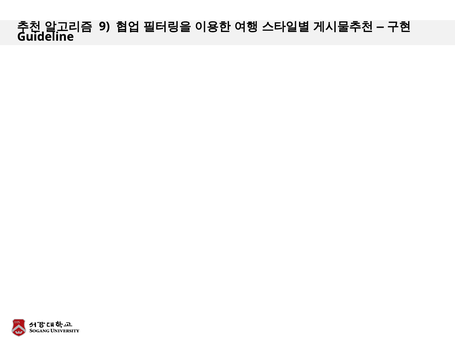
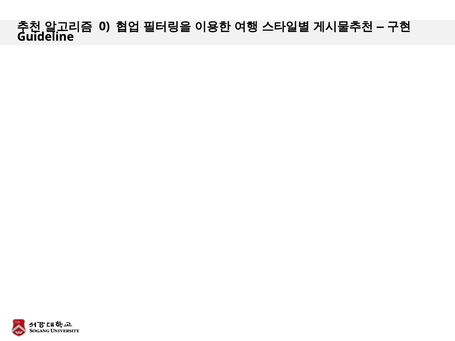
9: 9 -> 0 (104, 26)
